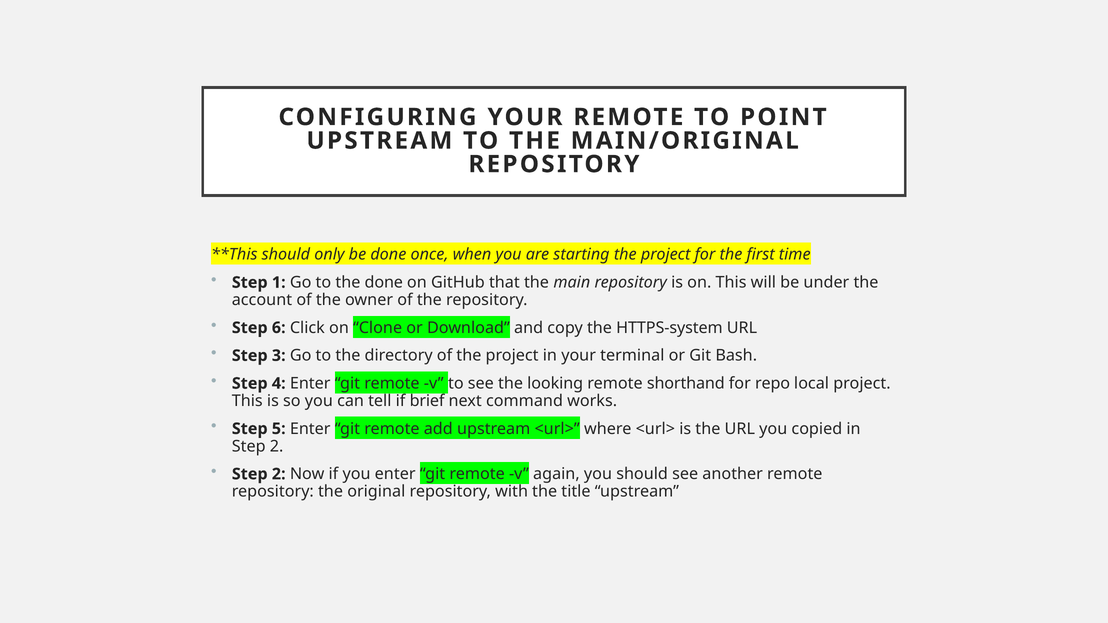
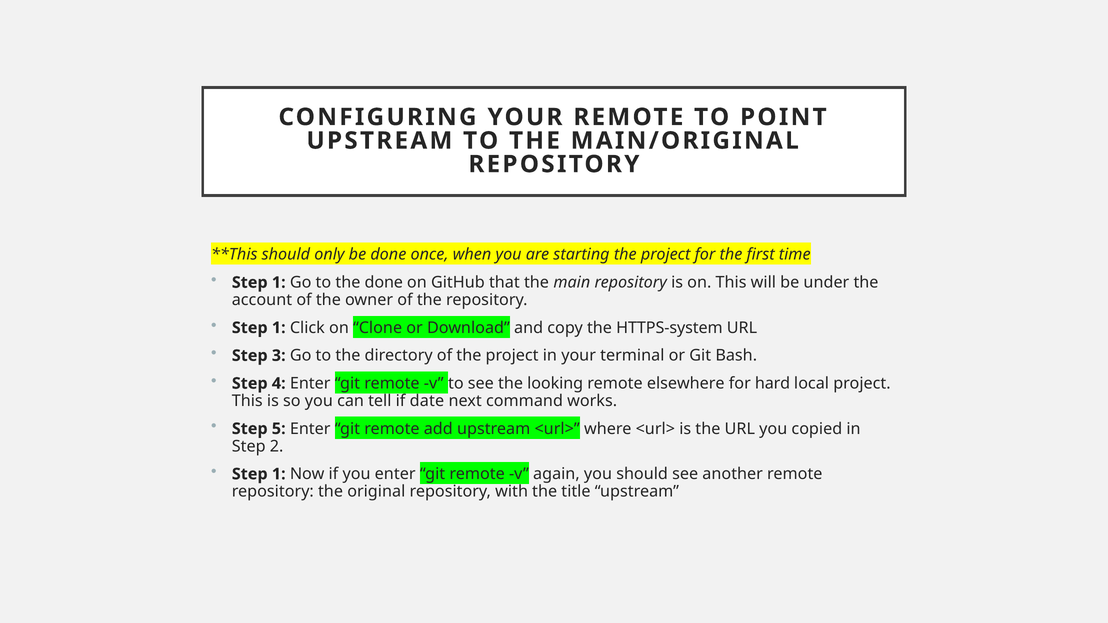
6: 6 -> 1 (279, 328)
shorthand: shorthand -> elsewhere (686, 384)
repo: repo -> hard (773, 384)
brief: brief -> date (427, 401)
2: 2 -> 1 (279, 474)
